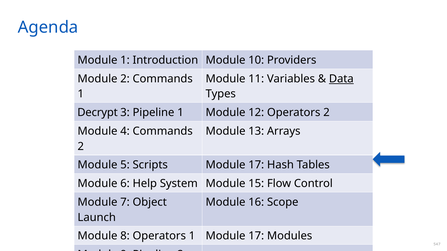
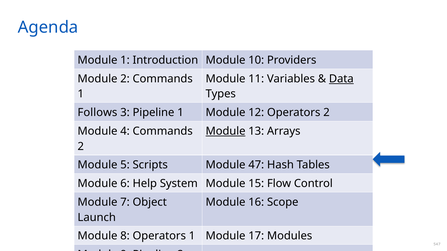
Decrypt: Decrypt -> Follows (97, 113)
Module underline: none -> present (226, 131)
Scripts Module 17: 17 -> 47 (256, 165)
